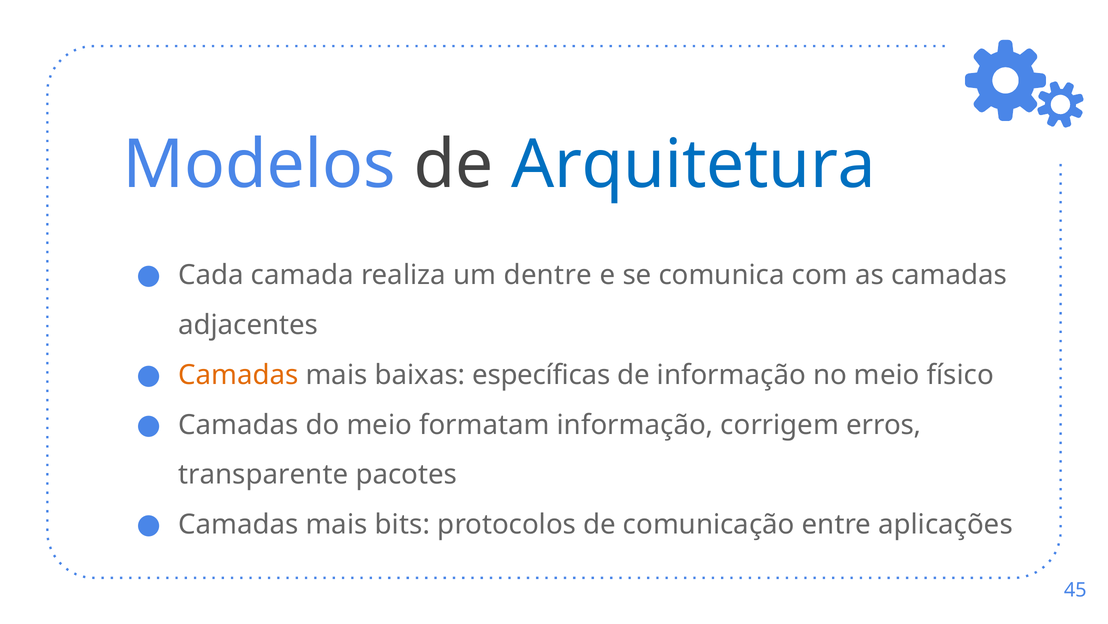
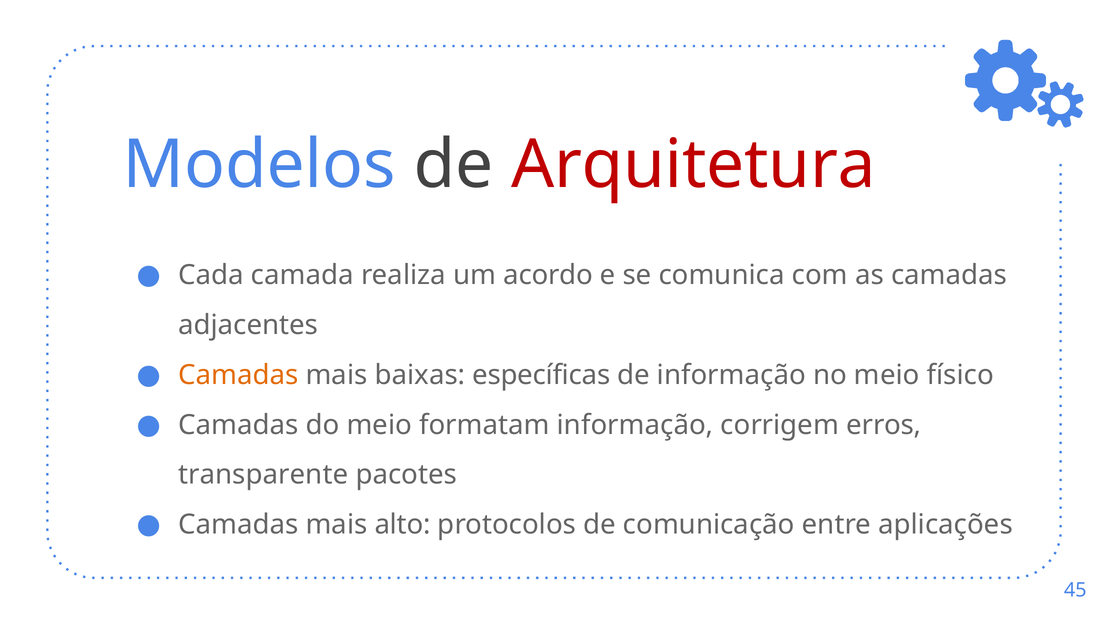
Arquitetura colour: blue -> red (693, 164)
dentre: dentre -> acordo (548, 275)
bits: bits -> alto (403, 524)
